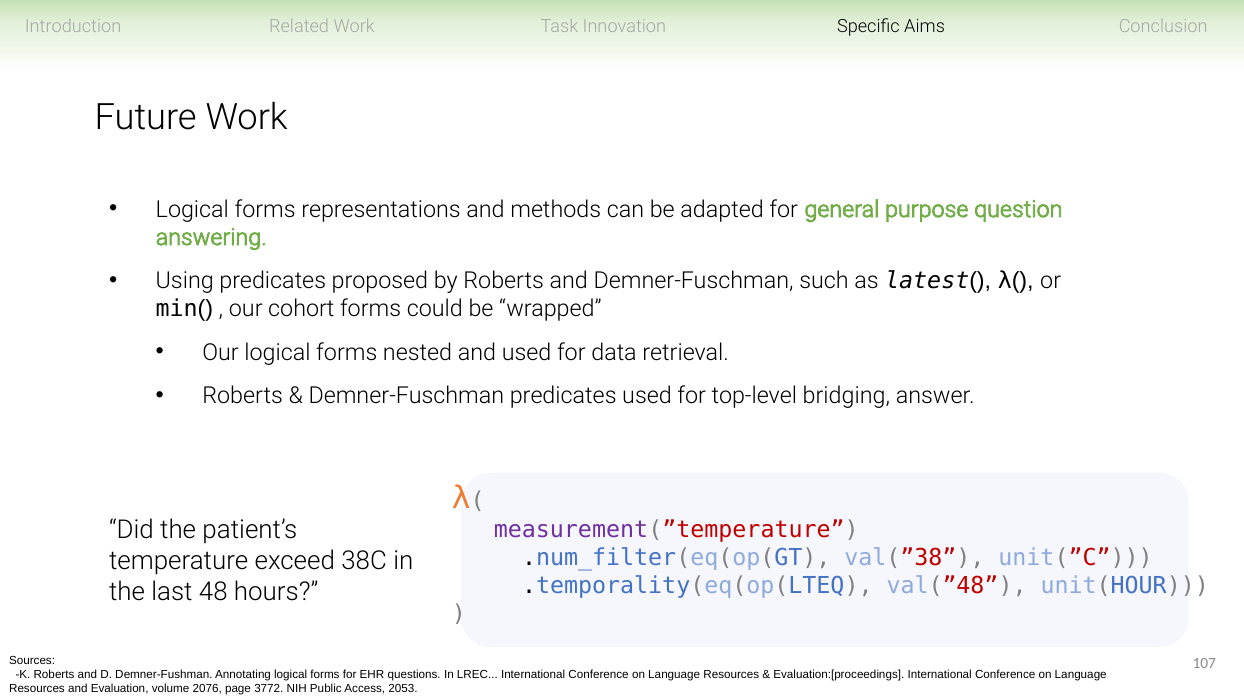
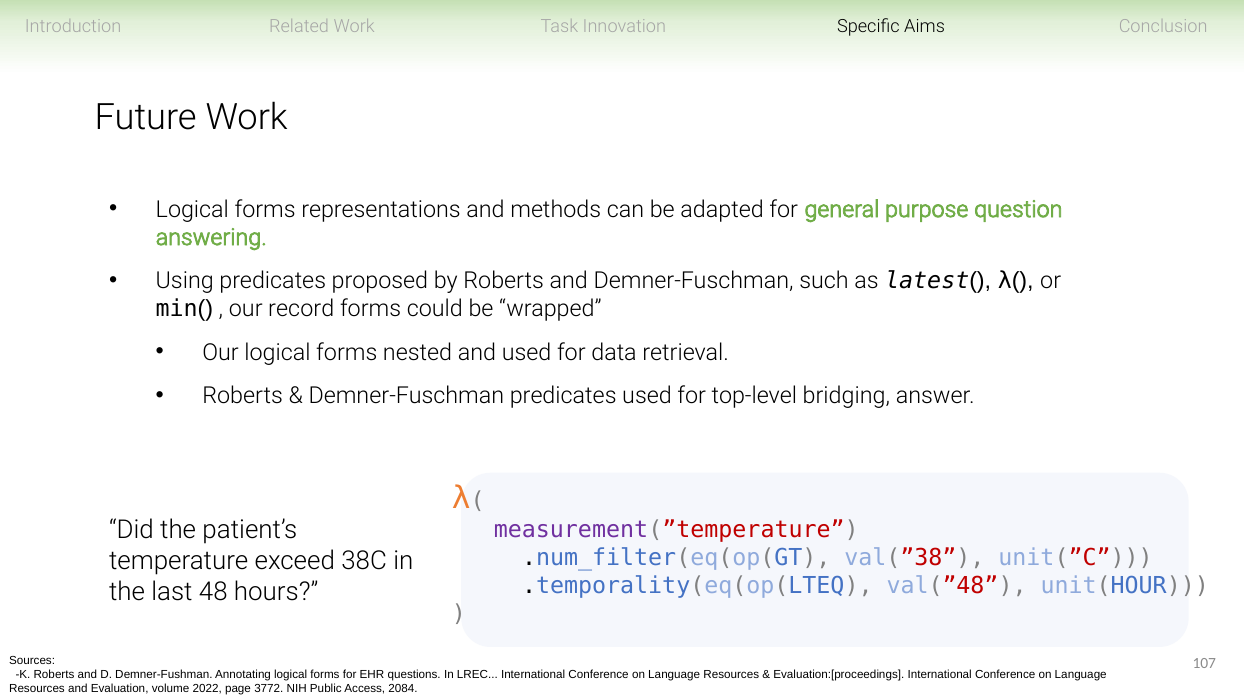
cohort: cohort -> record (301, 309)
2076: 2076 -> 2022 (207, 689)
2053: 2053 -> 2084 (403, 689)
